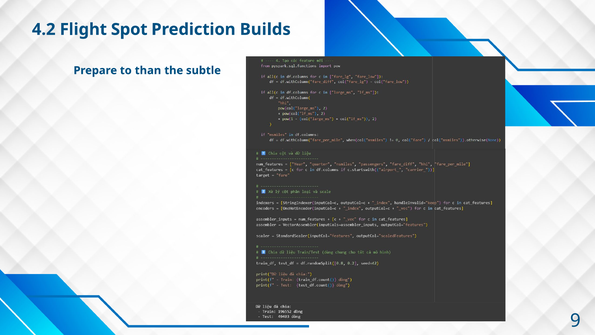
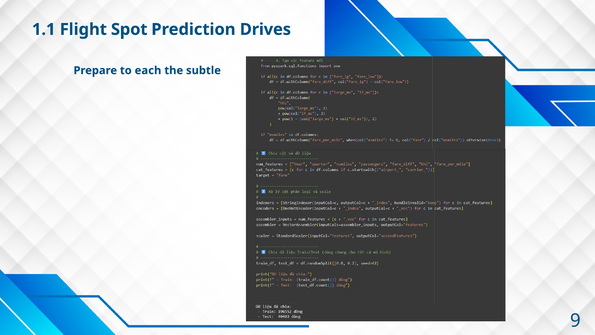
4.2: 4.2 -> 1.1 (44, 29)
Builds: Builds -> Drives (265, 29)
than: than -> each (148, 70)
